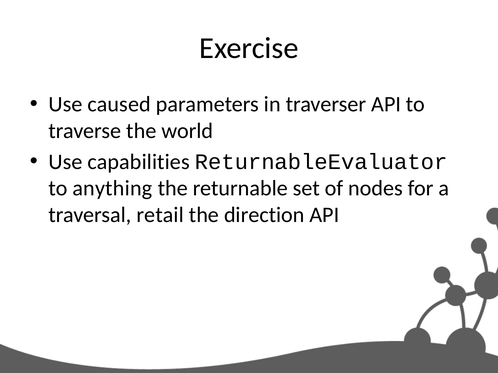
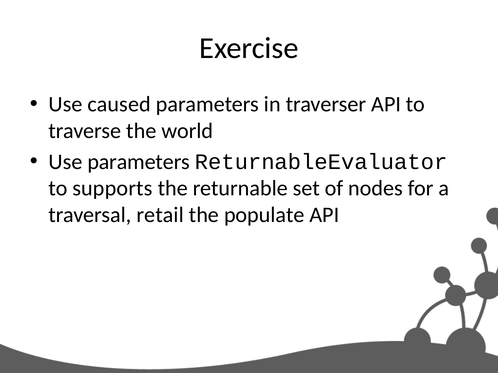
Use capabilities: capabilities -> parameters (139, 162)
anything: anything -> supports (112, 189)
direction: direction -> populate (264, 215)
